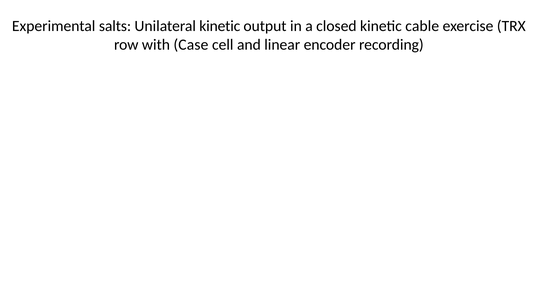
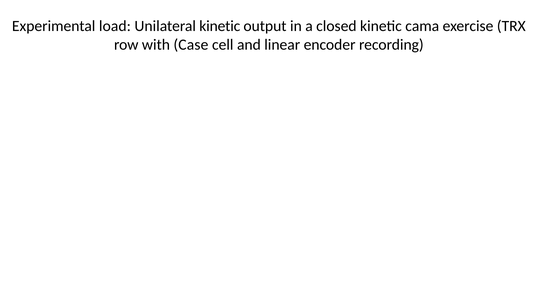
salts: salts -> load (115, 26)
cable: cable -> cama (422, 26)
